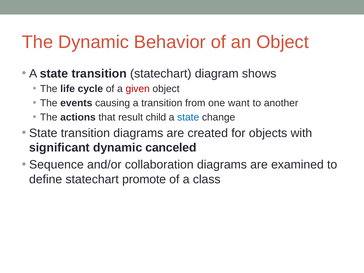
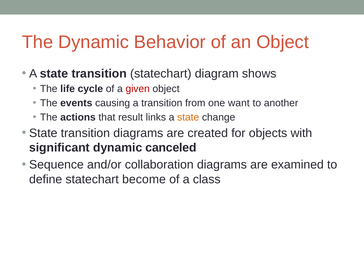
child: child -> links (156, 117)
state colour: blue -> orange (188, 117)
promote: promote -> become (144, 179)
